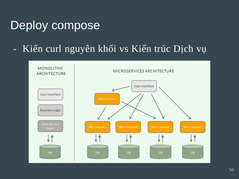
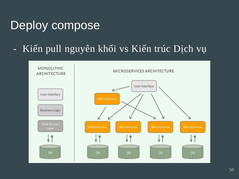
curl: curl -> pull (54, 49)
